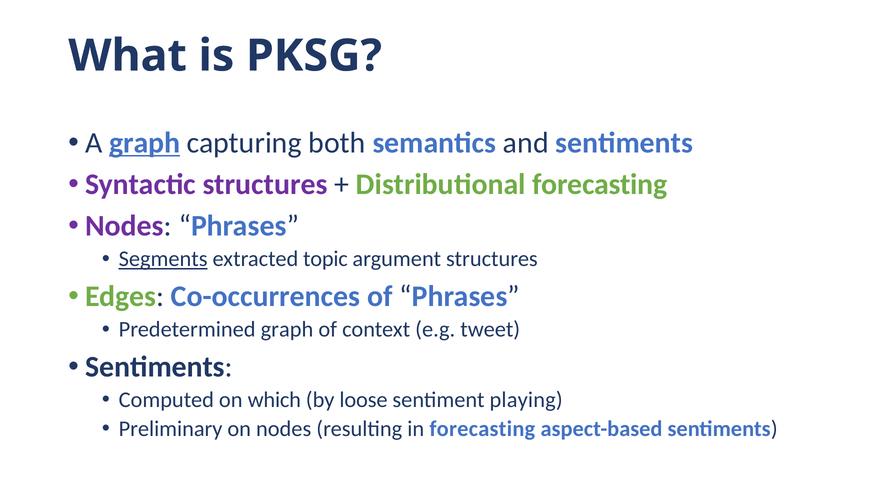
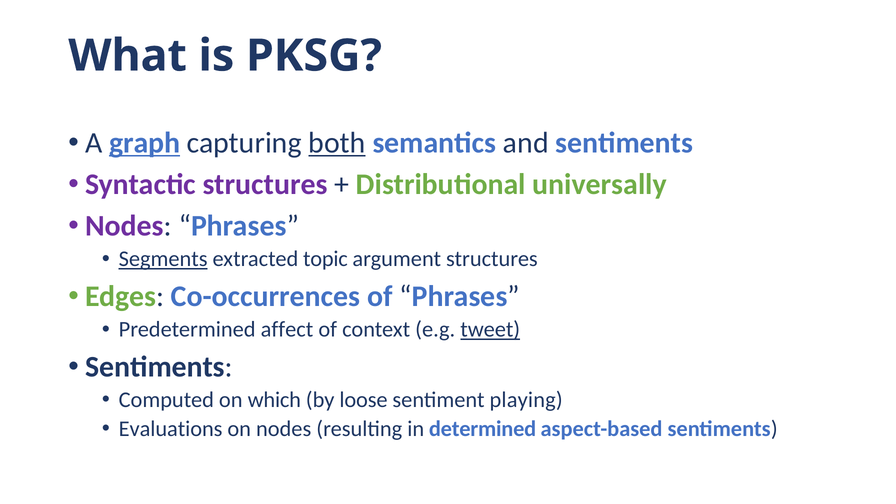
both underline: none -> present (337, 143)
Distributional forecasting: forecasting -> universally (600, 185)
Predetermined graph: graph -> affect (287, 330)
tweet underline: none -> present (490, 330)
Preliminary: Preliminary -> Evaluations (171, 429)
in forecasting: forecasting -> determined (483, 429)
